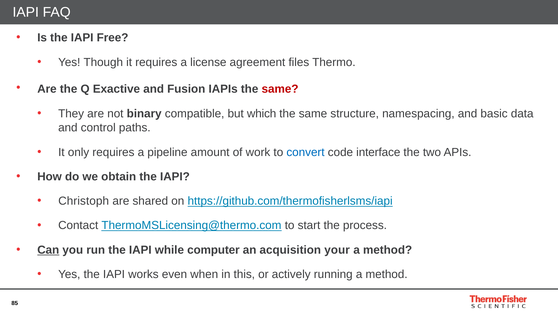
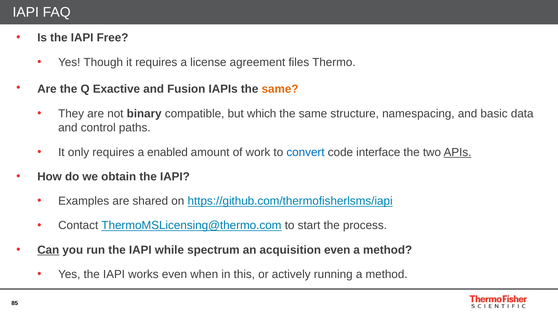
same colour: red -> orange (280, 89)
pipeline: pipeline -> enabled (167, 152)
APIs underline: none -> present (458, 152)
Christoph: Christoph -> Examples (84, 201)
computer: computer -> spectrum (213, 250)
acquisition your: your -> even (337, 250)
